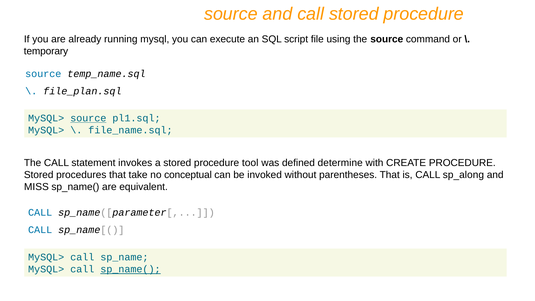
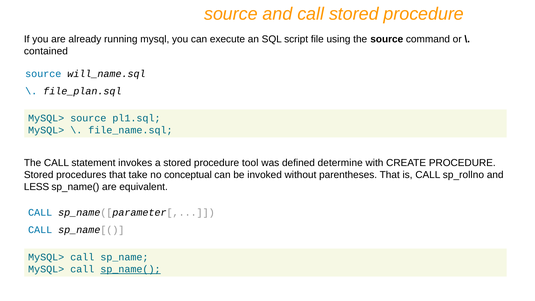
temporary: temporary -> contained (46, 51)
temp_name.sql: temp_name.sql -> will_name.sql (106, 74)
source underline: present -> none (88, 118)
sp_along: sp_along -> sp_rollno (463, 175)
MISS: MISS -> LESS (37, 187)
